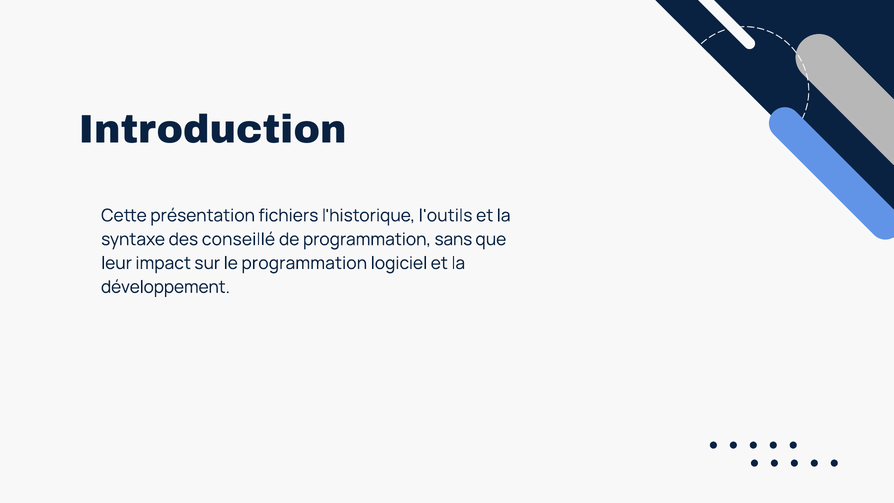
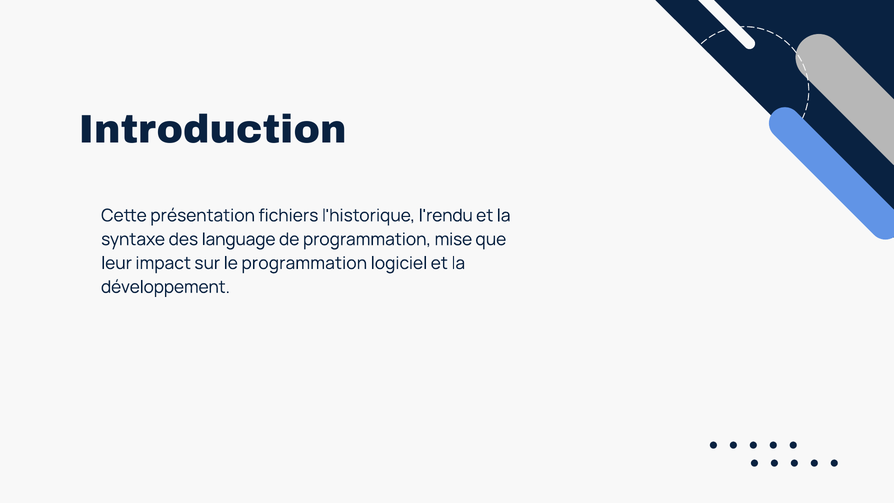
l'outils: l'outils -> l'rendu (446, 216)
conseillé: conseillé -> language (239, 239)
sans: sans -> mise (453, 239)
